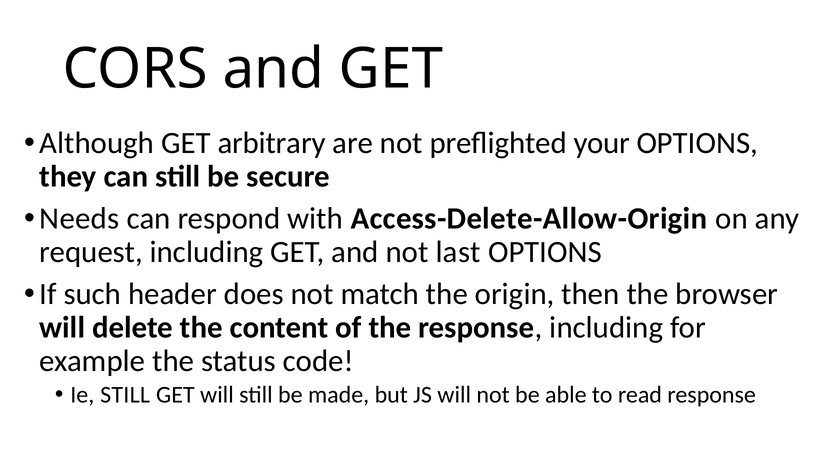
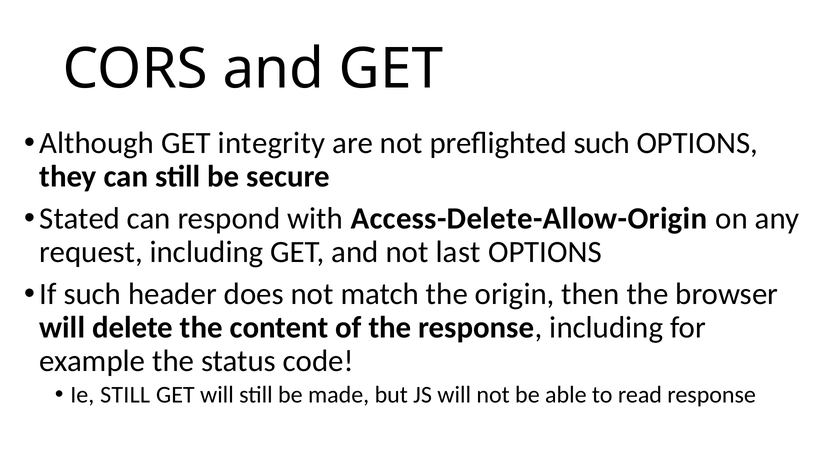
arbitrary: arbitrary -> integrity (271, 143)
preflighted your: your -> such (602, 143)
Needs: Needs -> Stated (80, 218)
